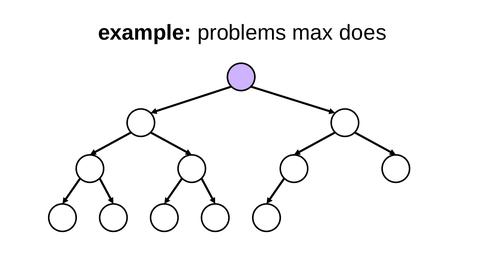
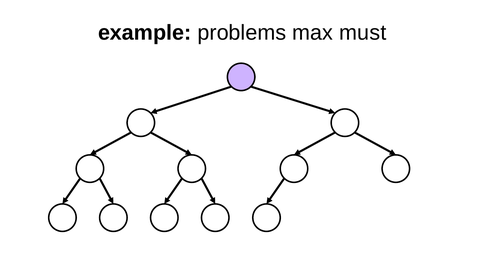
does: does -> must (363, 33)
